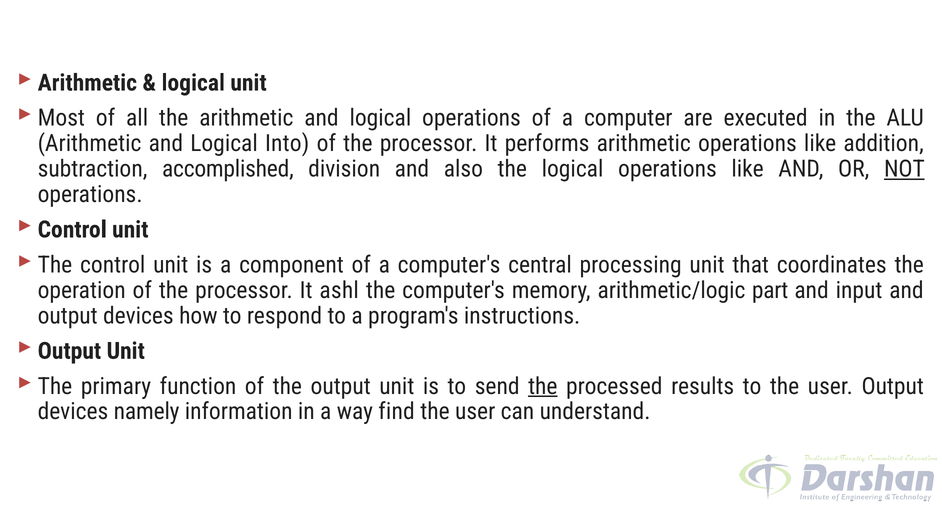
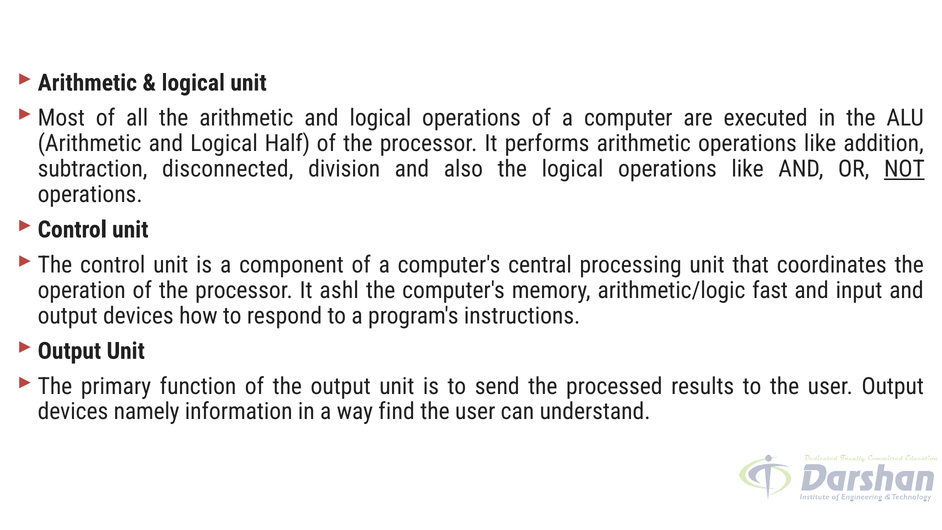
Into: Into -> Half (287, 143)
accomplished: accomplished -> disconnected (228, 169)
part: part -> fast (770, 290)
the underline: present -> none (543, 386)
